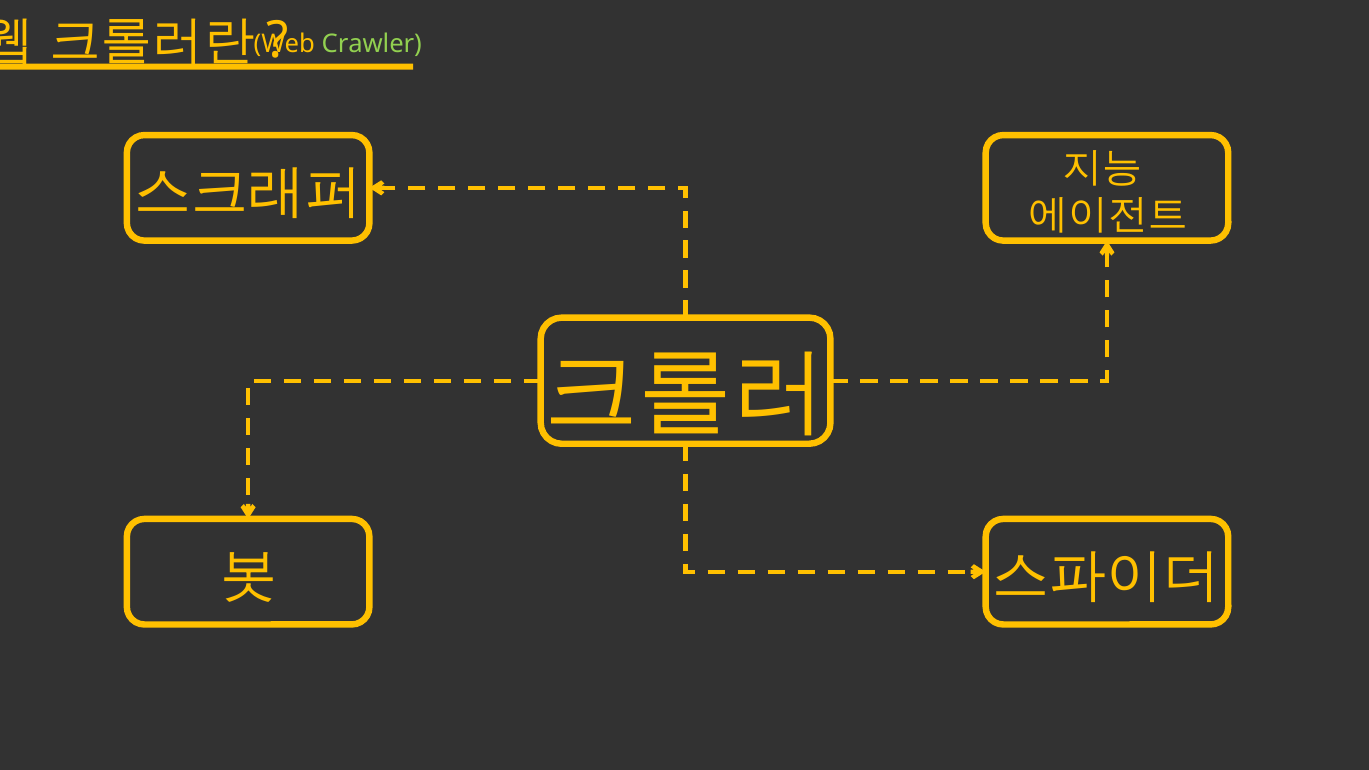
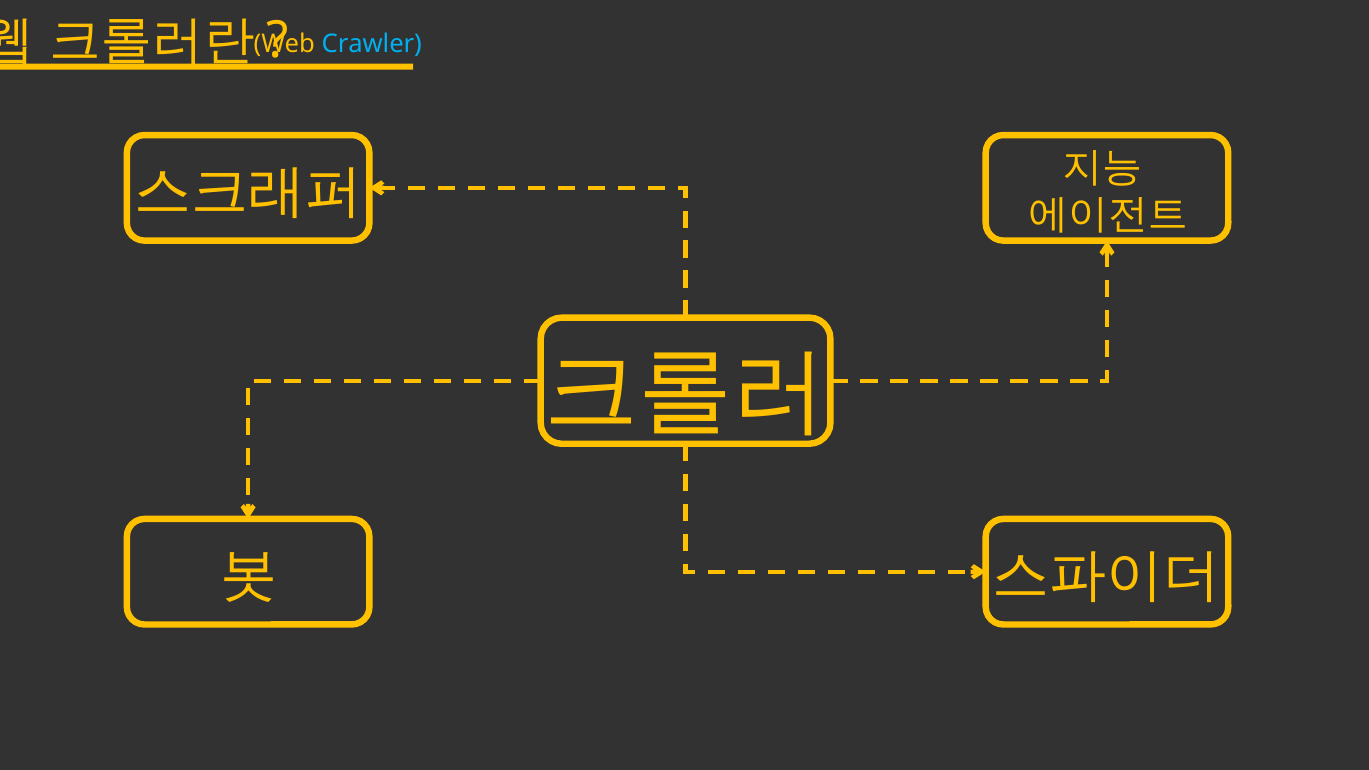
Crawler colour: light green -> light blue (372, 44)
